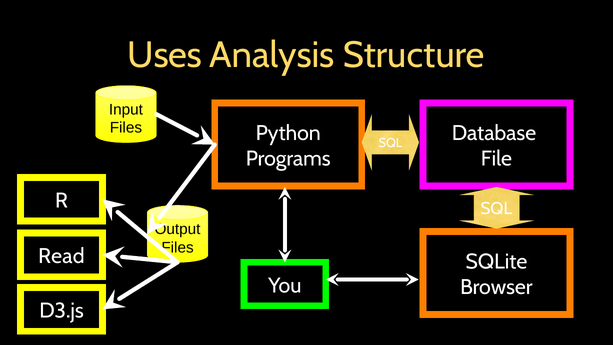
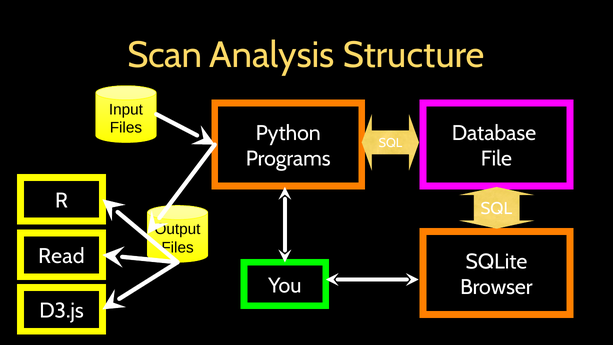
Uses: Uses -> Scan (165, 55)
